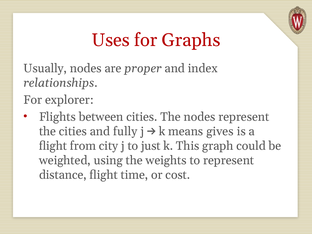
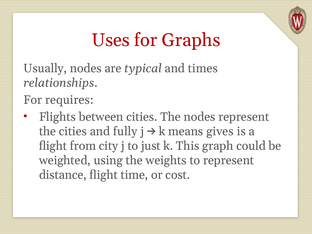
proper: proper -> typical (143, 68)
index: index -> times (203, 68)
explorer: explorer -> requires (69, 100)
